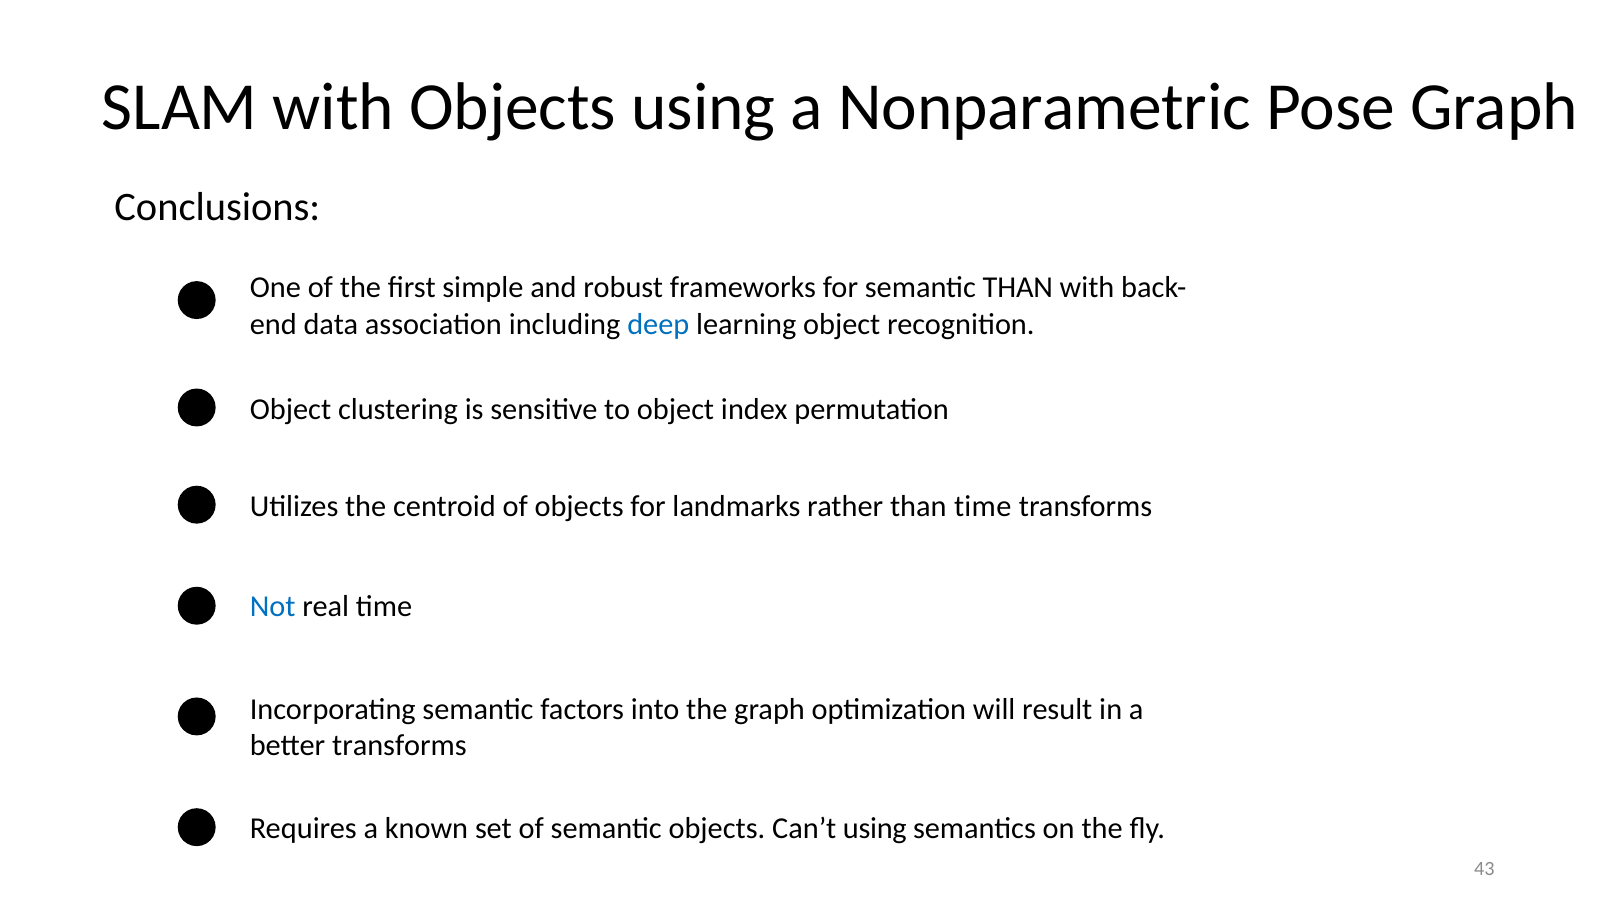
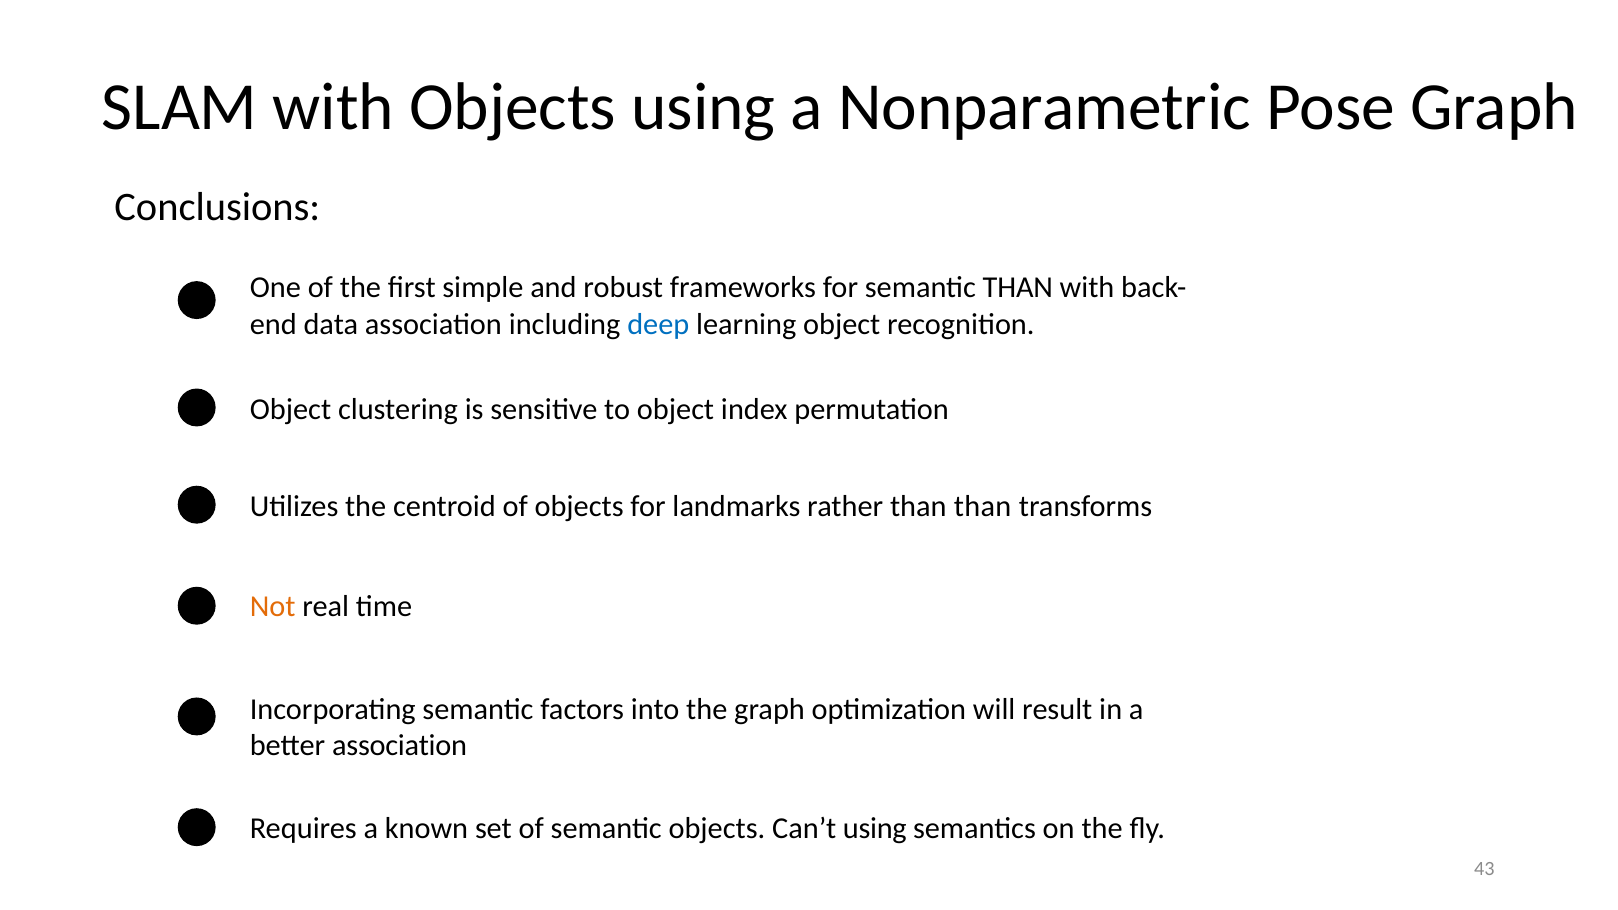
than time: time -> than (983, 507)
Not colour: blue -> orange (273, 606)
better transforms: transforms -> association (400, 746)
